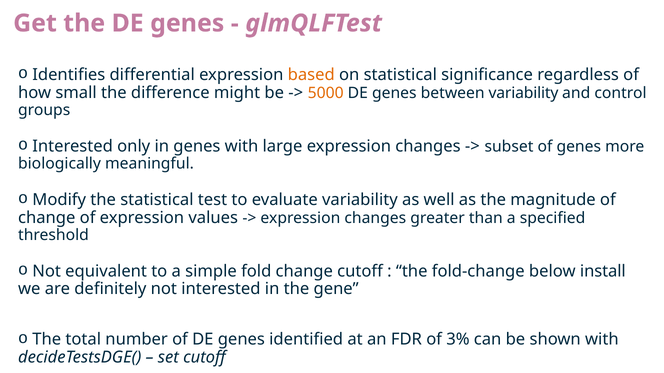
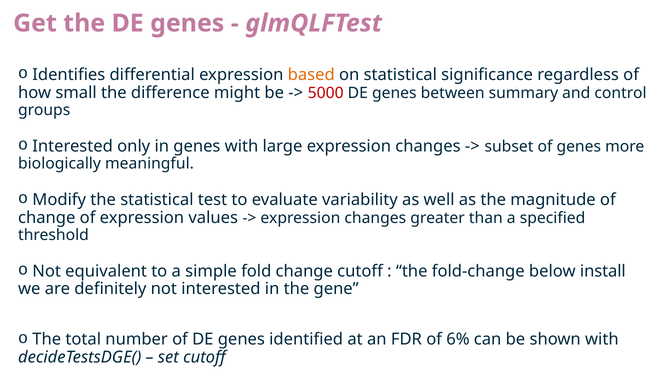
5000 colour: orange -> red (326, 93)
between variability: variability -> summary (523, 93)
3%: 3% -> 6% (458, 340)
